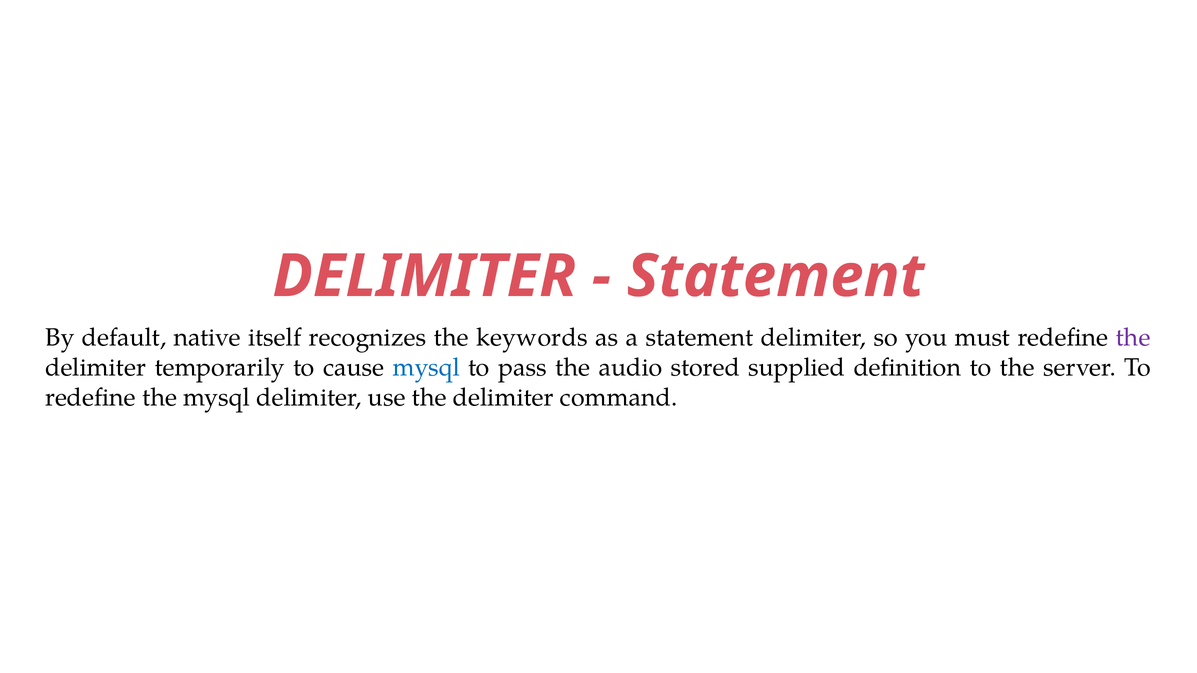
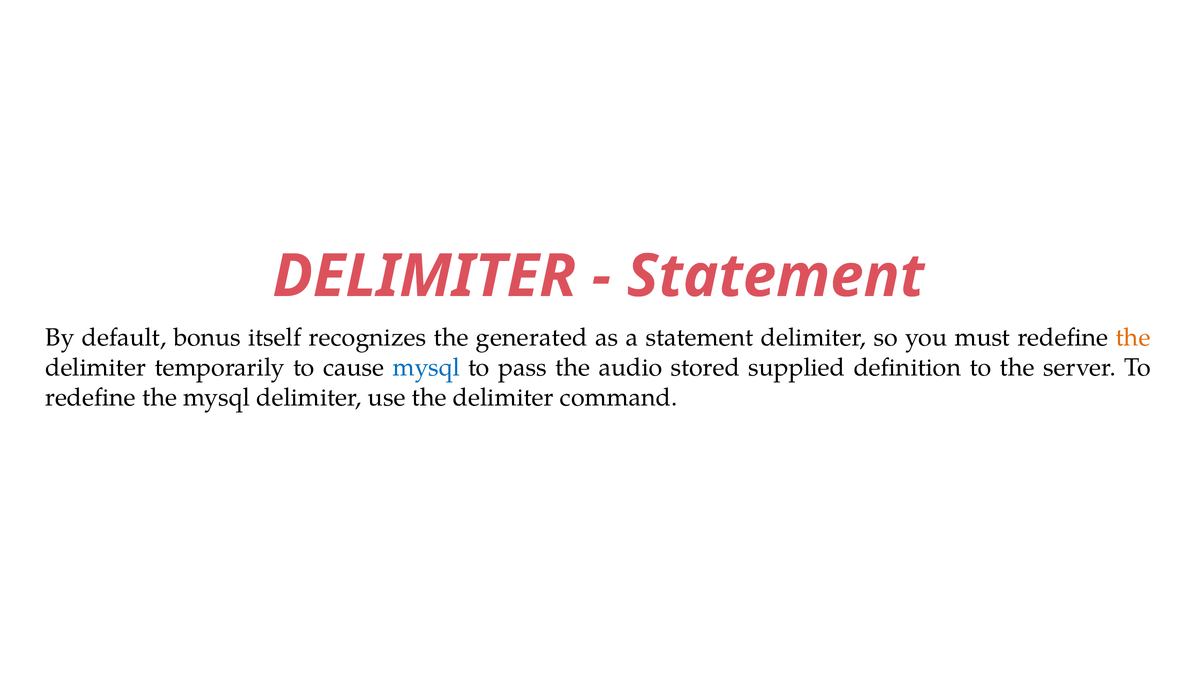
native: native -> bonus (207, 338)
keywords: keywords -> generated (532, 338)
the colour: purple -> orange (1133, 338)
